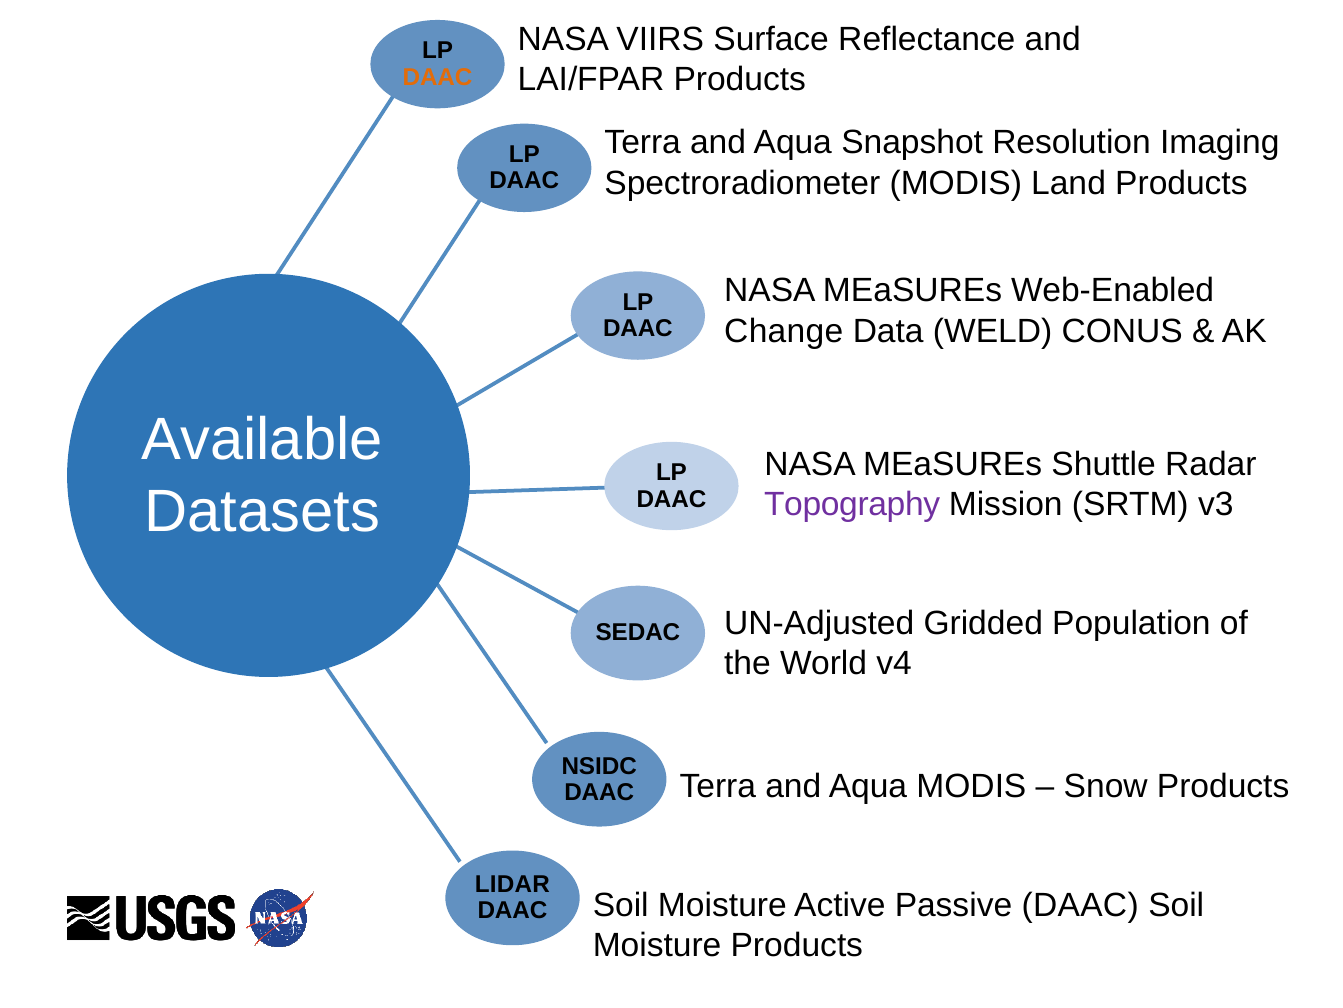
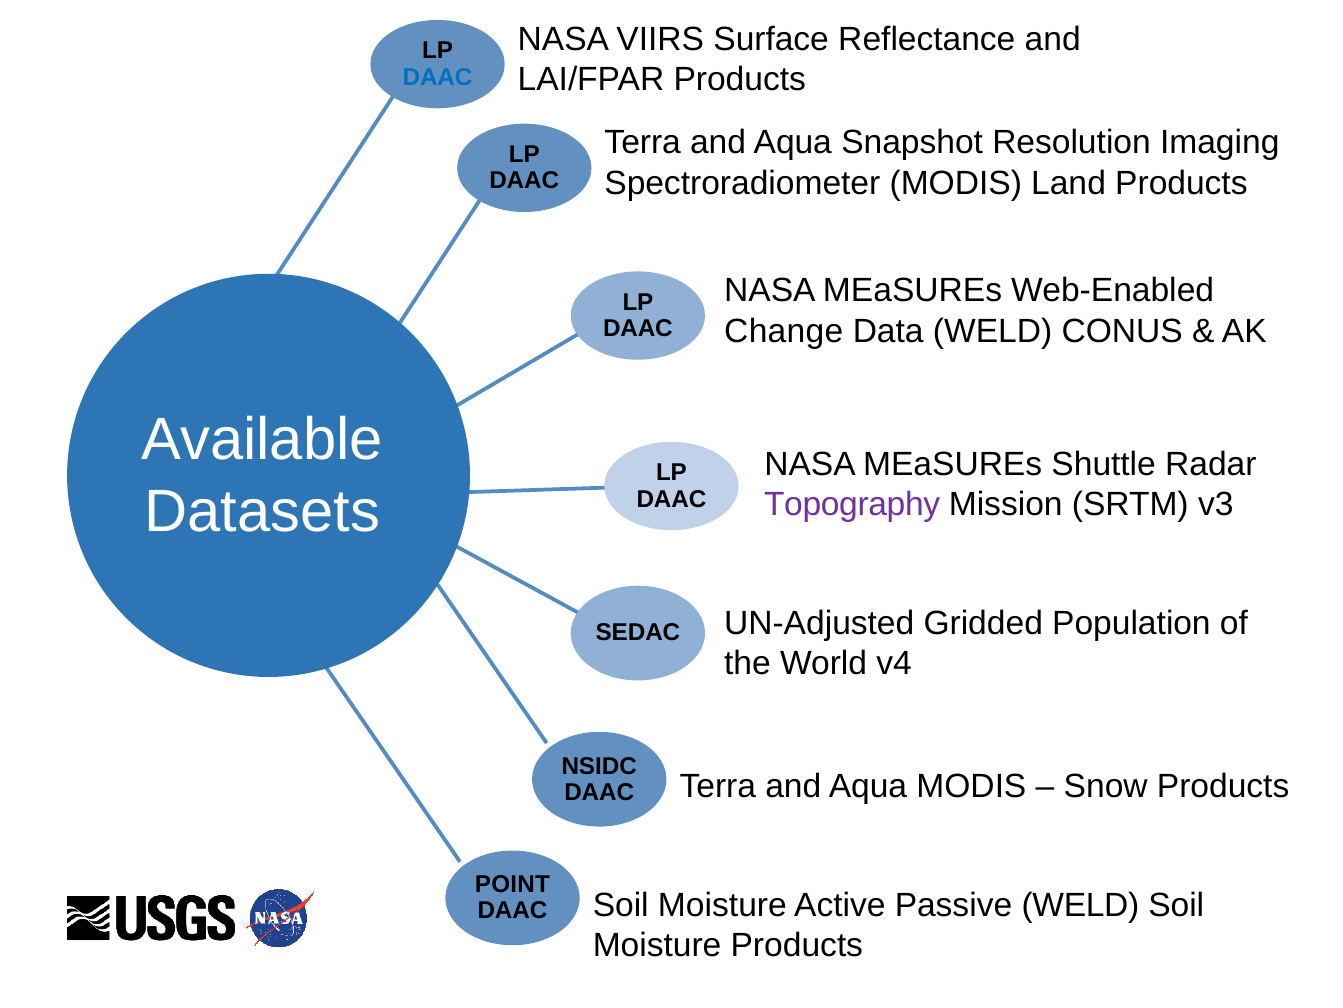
DAAC colour: orange -> blue (437, 77)
LIDAR: LIDAR -> POINT (512, 884)
Passive DAAC: DAAC -> WELD (1080, 905)
